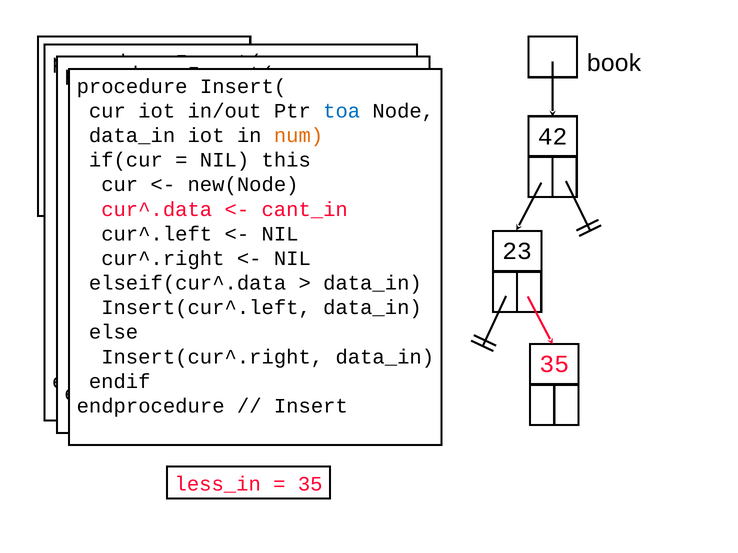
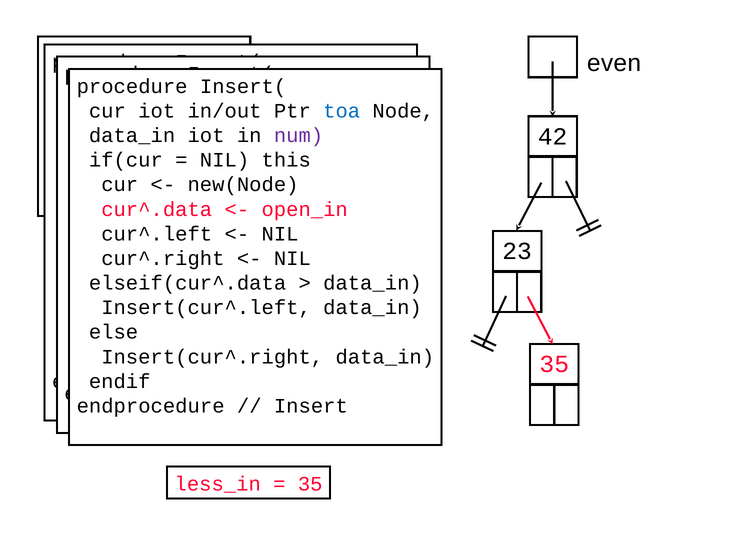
book: book -> even (614, 63)
num colour: orange -> purple (299, 136)
cant_in: cant_in -> open_in (305, 209)
